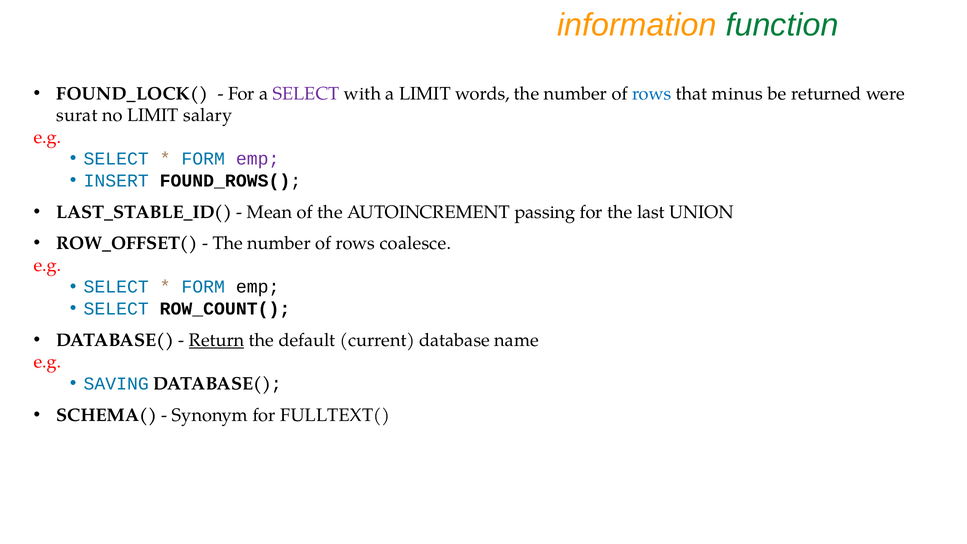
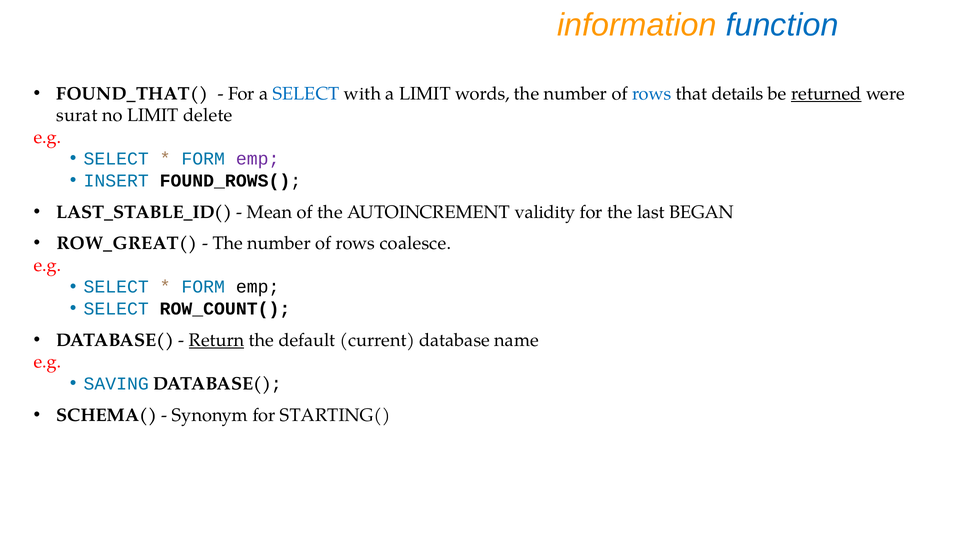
function colour: green -> blue (782, 25)
FOUND_LOCK(: FOUND_LOCK( -> FOUND_THAT( (132, 94)
SELECT colour: purple -> blue (306, 94)
minus: minus -> details (738, 94)
returned underline: none -> present (826, 94)
salary: salary -> delete (208, 115)
passing: passing -> validity (545, 212)
UNION: UNION -> BEGAN (702, 212)
ROW_OFFSET(: ROW_OFFSET( -> ROW_GREAT( (127, 243)
FULLTEXT(: FULLTEXT( -> STARTING( (335, 415)
